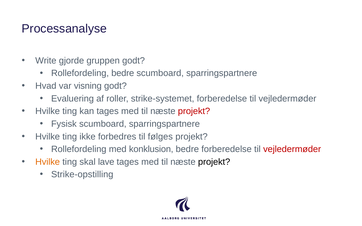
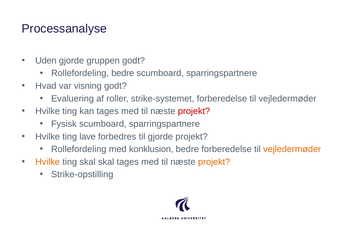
Write: Write -> Uden (46, 61)
ikke: ikke -> lave (88, 137)
til følges: følges -> gjorde (160, 137)
vejledermøder colour: red -> orange (292, 149)
skal lave: lave -> skal (106, 162)
projekt colour: black -> orange (214, 162)
